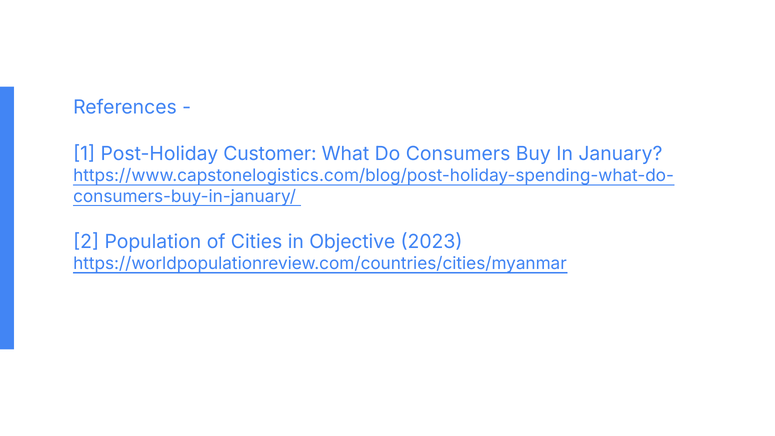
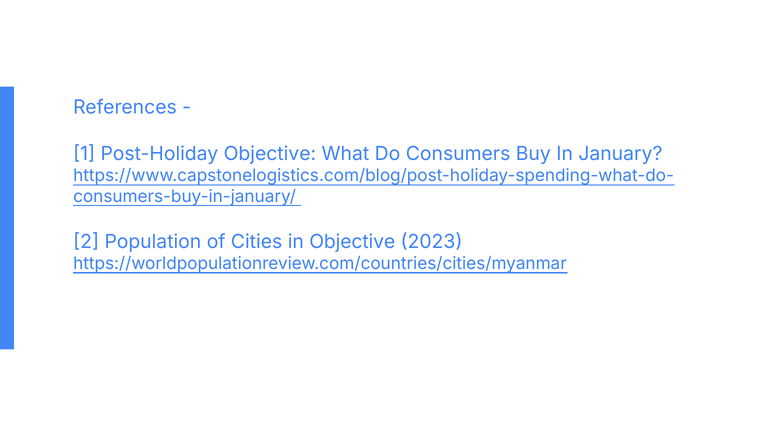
Post-Holiday Customer: Customer -> Objective (270, 154)
